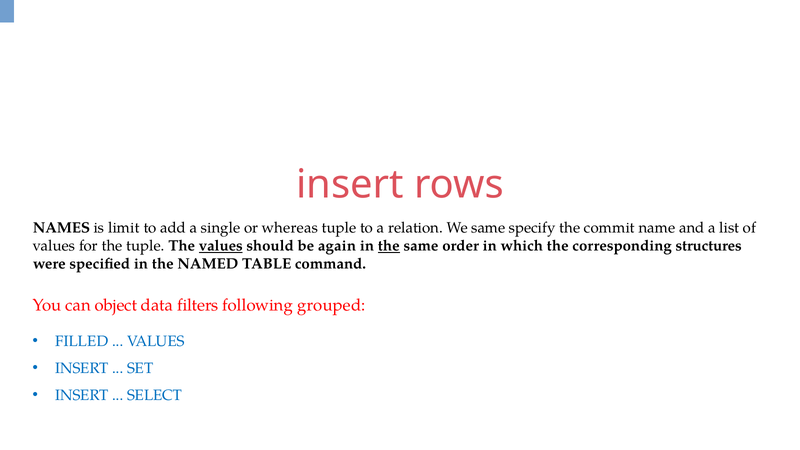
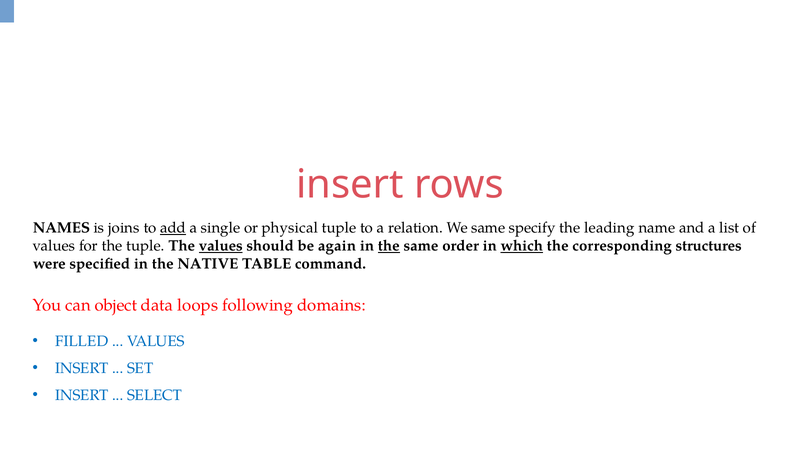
limit: limit -> joins (124, 228)
add underline: none -> present (173, 228)
whereas: whereas -> physical (290, 228)
commit: commit -> leading (609, 228)
which underline: none -> present (522, 246)
NAMED: NAMED -> NATIVE (208, 264)
filters: filters -> loops (198, 305)
grouped: grouped -> domains (331, 305)
